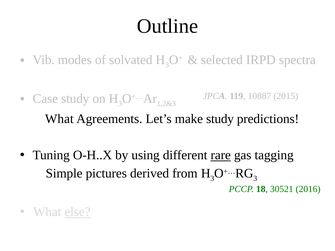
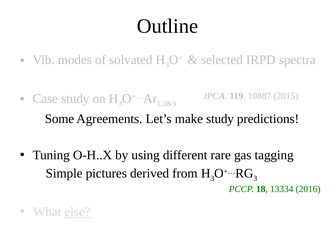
What: What -> Some (59, 119)
rare underline: present -> none (221, 155)
30521: 30521 -> 13334 (282, 189)
